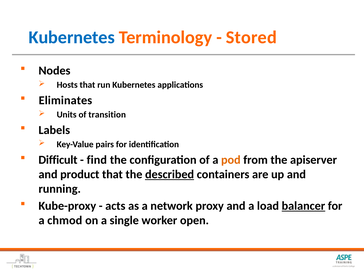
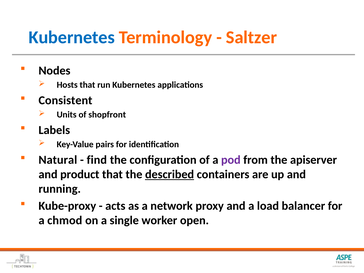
Stored: Stored -> Saltzer (251, 37)
Eliminates: Eliminates -> Consistent (65, 100)
transition: transition -> shopfront (107, 115)
Difficult: Difficult -> Natural (58, 160)
pod colour: orange -> purple (231, 160)
balancer underline: present -> none (303, 206)
